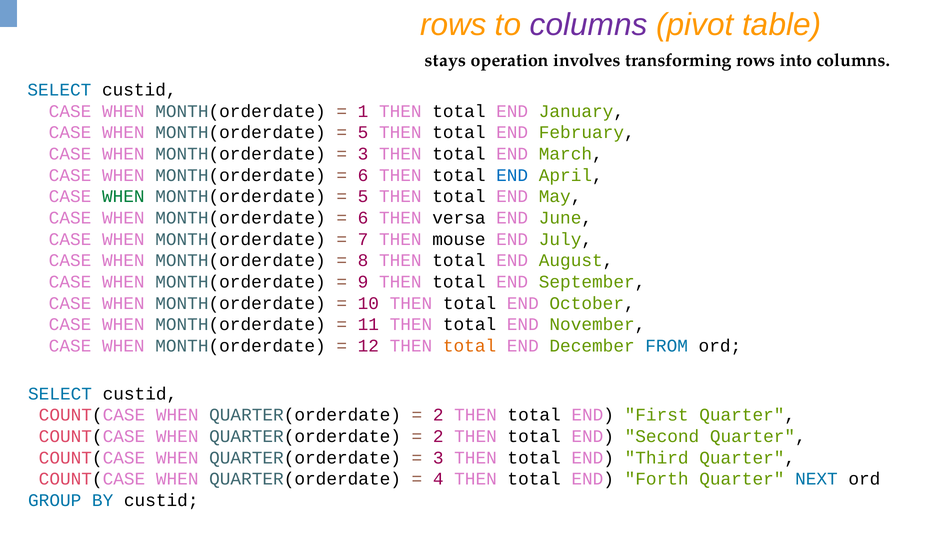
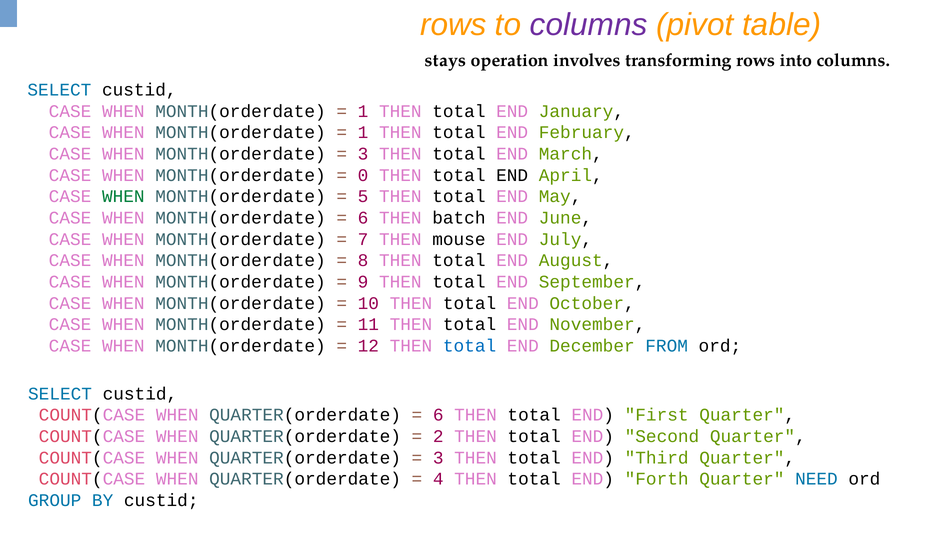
5: 5 -> 1 (363, 133)
6: 6 -> 0 (363, 175)
END colour: blue -> black (512, 175)
versa: versa -> batch (459, 218)
total colour: orange -> blue (470, 346)
2: 2 -> 6 (438, 415)
NEXT: NEXT -> NEED (816, 479)
